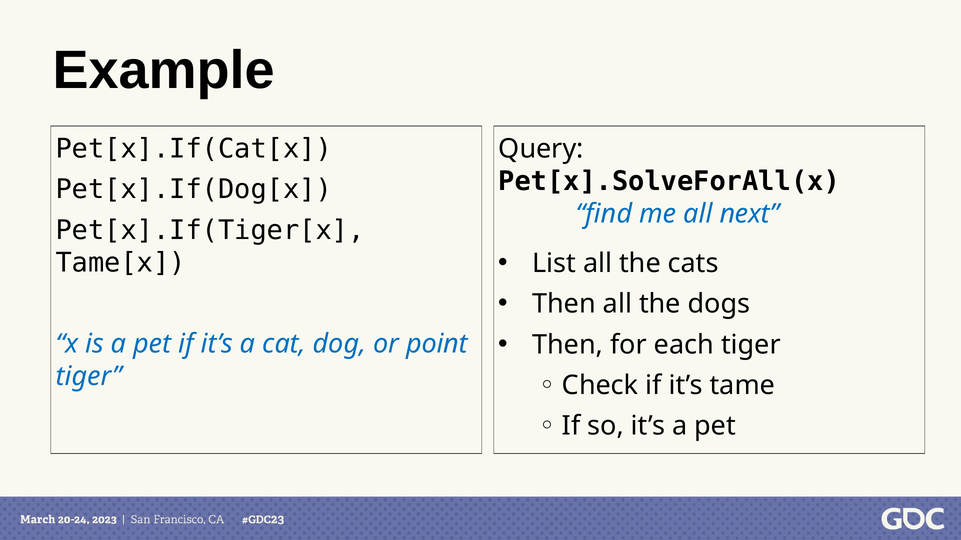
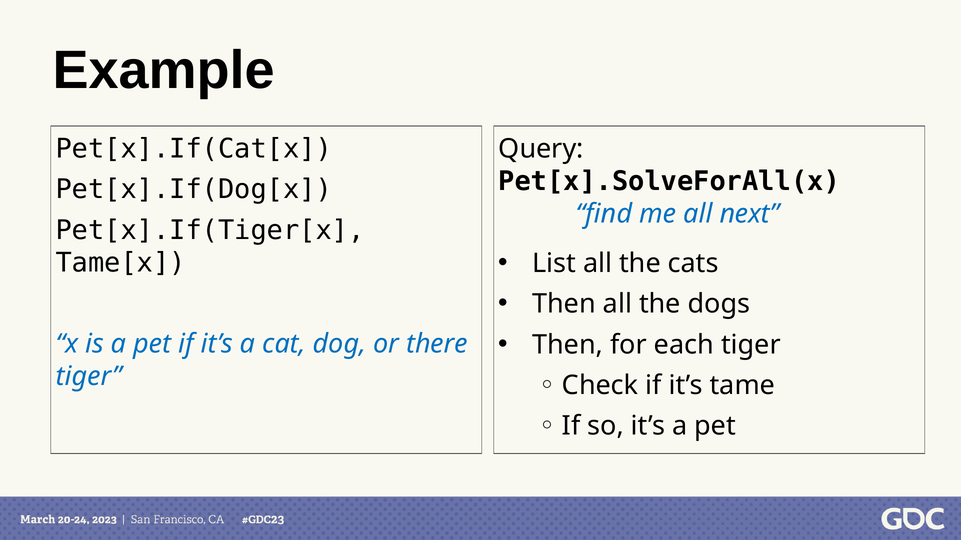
point: point -> there (437, 344)
